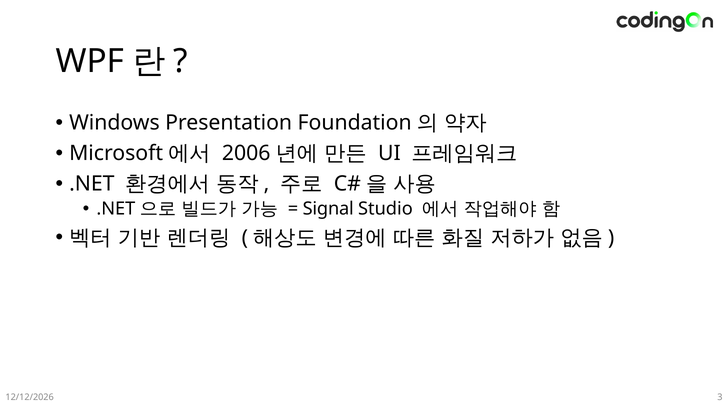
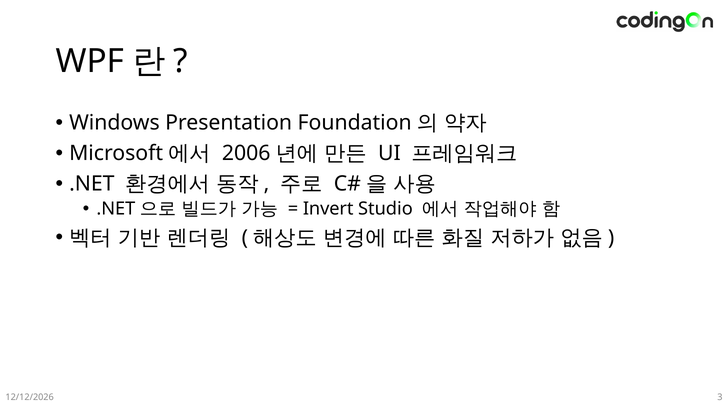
Signal: Signal -> Invert (328, 209)
